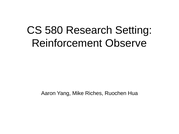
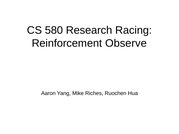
Setting: Setting -> Racing (134, 30)
